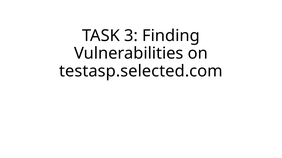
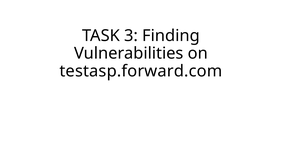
testasp.selected.com: testasp.selected.com -> testasp.forward.com (141, 71)
